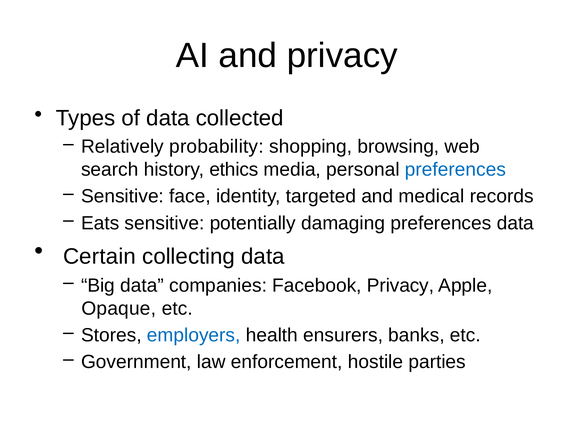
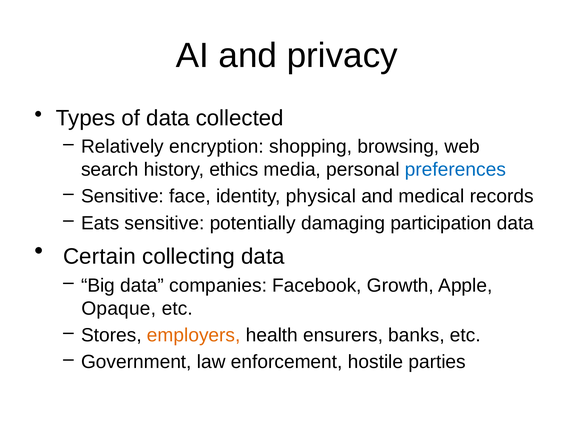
probability: probability -> encryption (217, 147)
targeted: targeted -> physical (321, 197)
damaging preferences: preferences -> participation (441, 223)
Facebook Privacy: Privacy -> Growth (400, 286)
employers colour: blue -> orange (194, 336)
